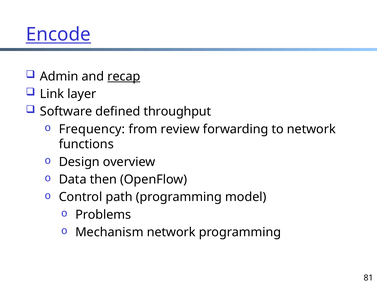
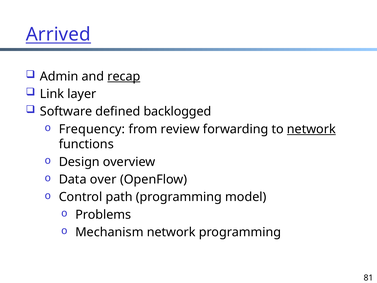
Encode: Encode -> Arrived (58, 34)
throughput: throughput -> backlogged (177, 111)
network underline: none -> present (311, 129)
then: then -> over (103, 179)
